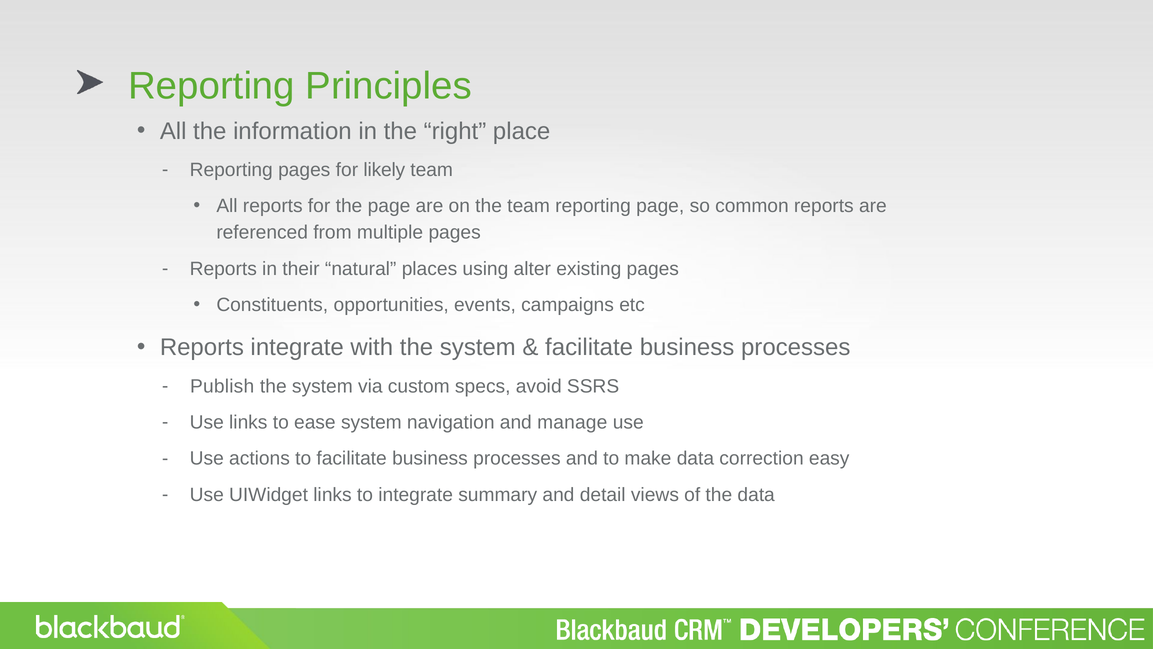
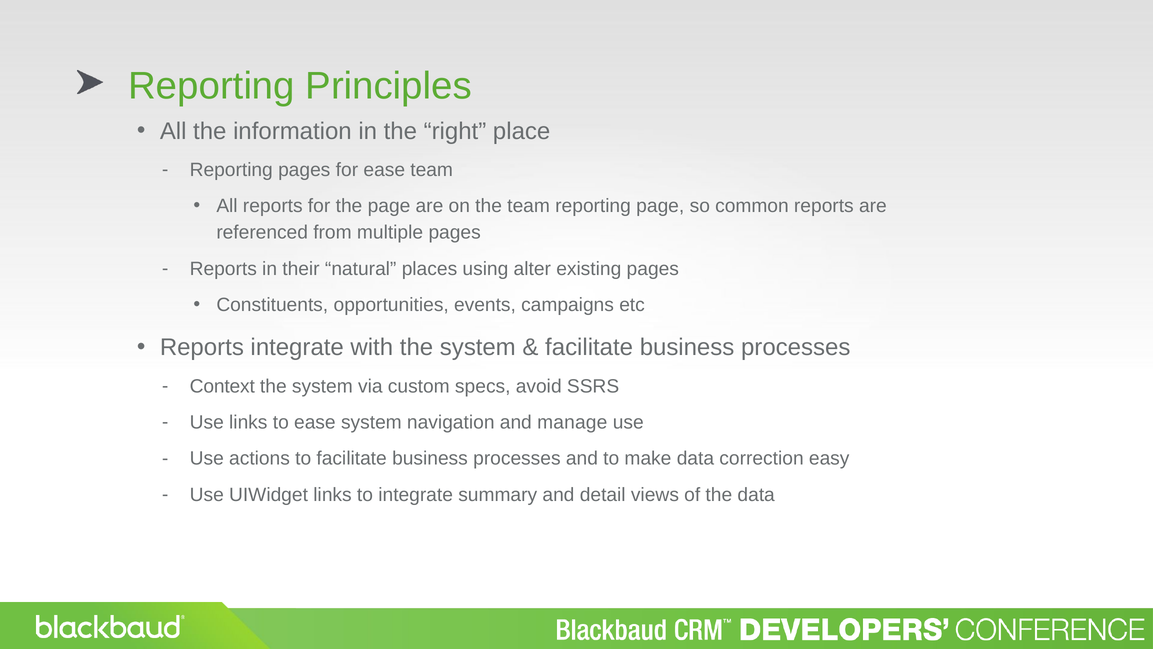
for likely: likely -> ease (384, 170)
Publish: Publish -> Context (222, 386)
